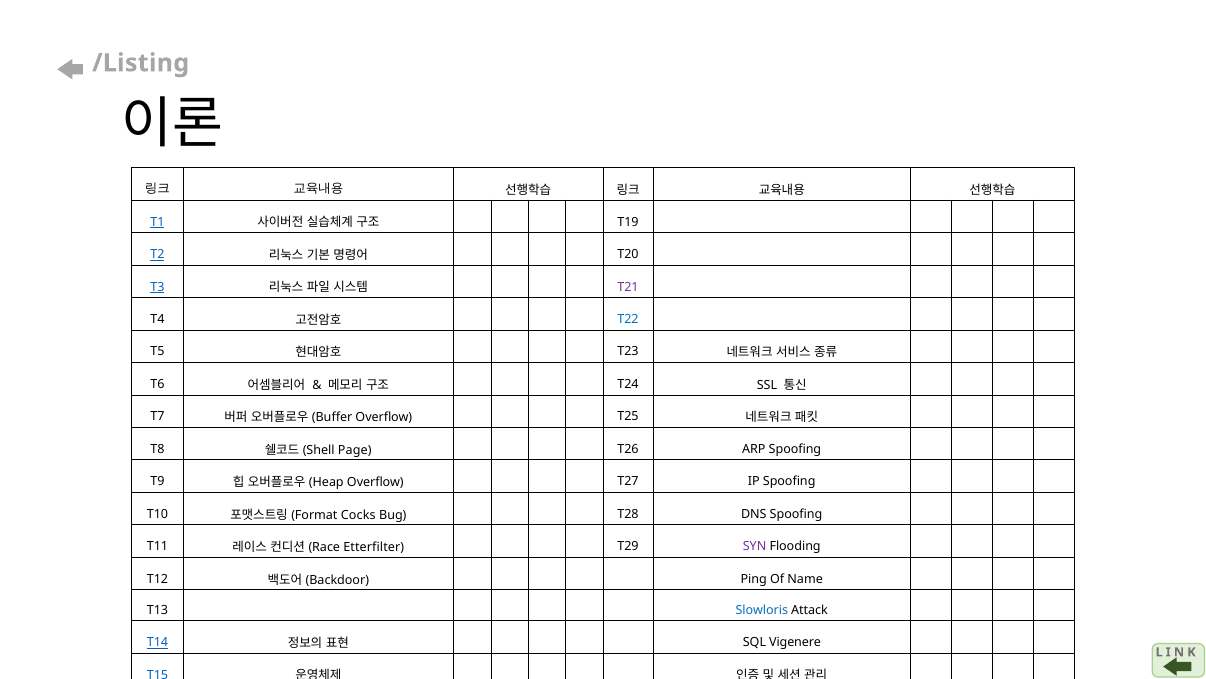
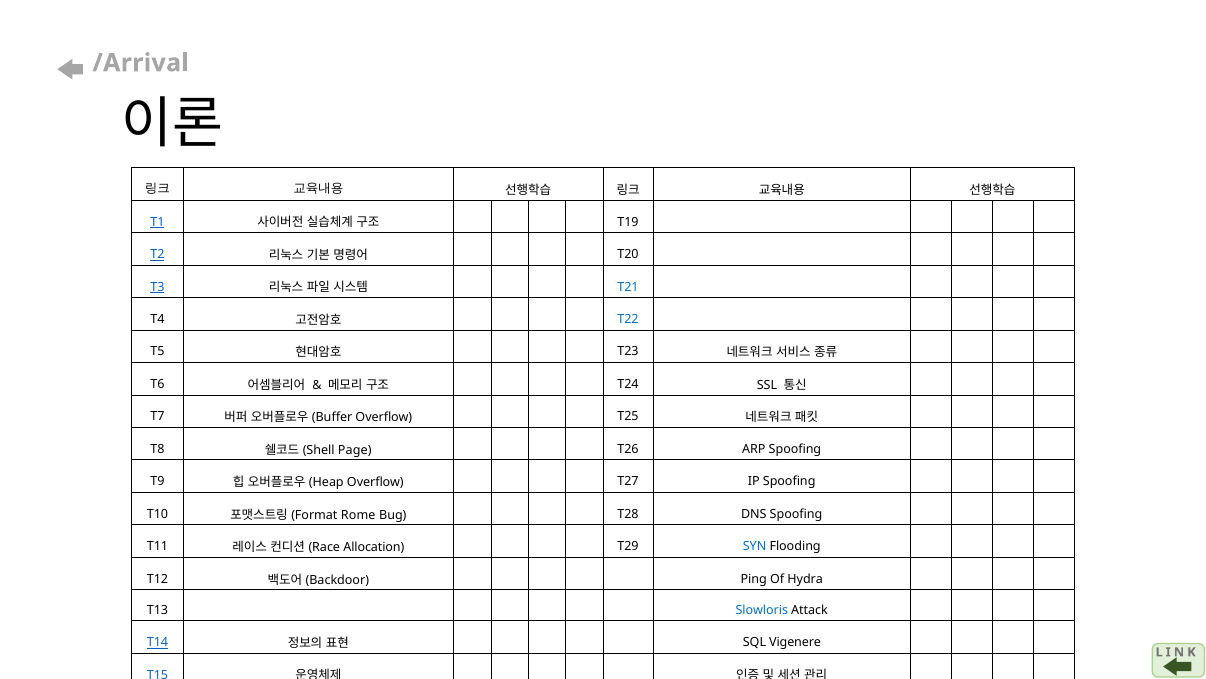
/Listing: /Listing -> /Arrival (141, 63)
T21 colour: purple -> blue (628, 287)
Cocks: Cocks -> Rome (358, 515)
Etterfilter: Etterfilter -> Allocation (374, 547)
SYN colour: purple -> blue (755, 546)
Name: Name -> Hydra (805, 579)
